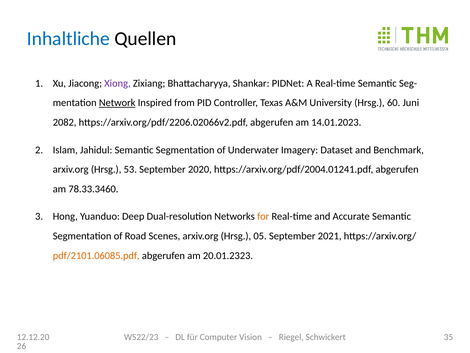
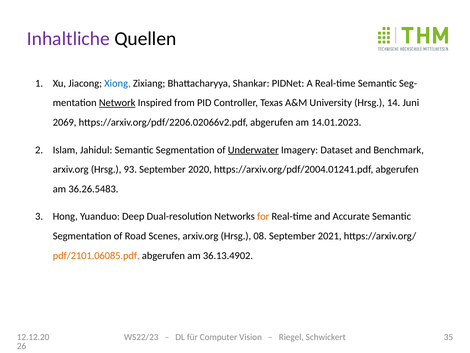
Inhaltliche colour: blue -> purple (68, 39)
Xiong colour: purple -> blue (117, 83)
60: 60 -> 14 (394, 103)
2082: 2082 -> 2069 (65, 122)
Underwater underline: none -> present (253, 150)
53: 53 -> 93 (130, 169)
78.33.3460: 78.33.3460 -> 36.26.5483 (93, 189)
05: 05 -> 08 (260, 236)
20.01.2323: 20.01.2323 -> 36.13.4902 (228, 255)
